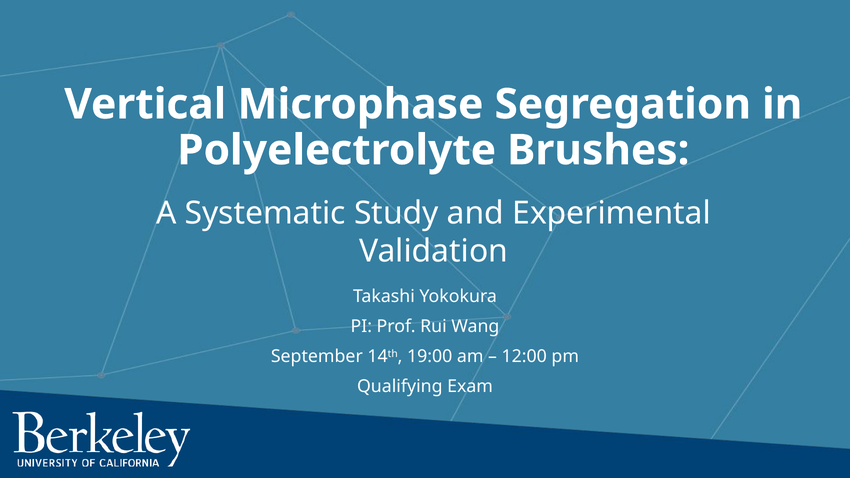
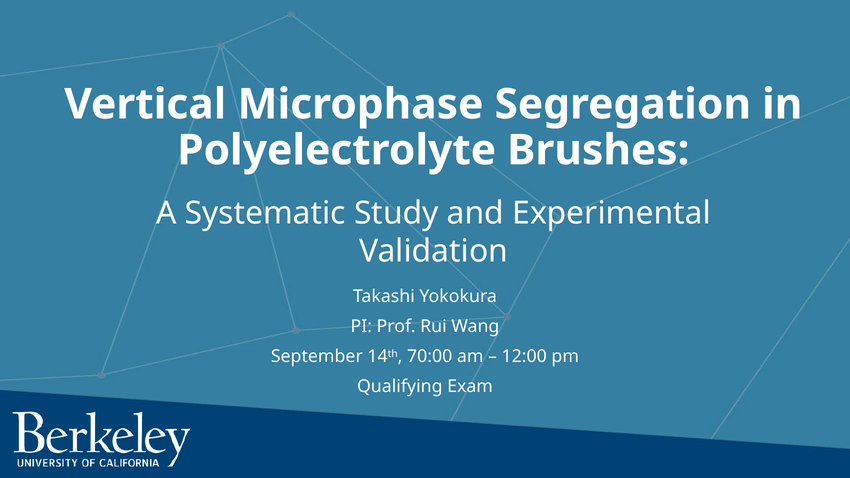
19:00: 19:00 -> 70:00 (430, 357)
